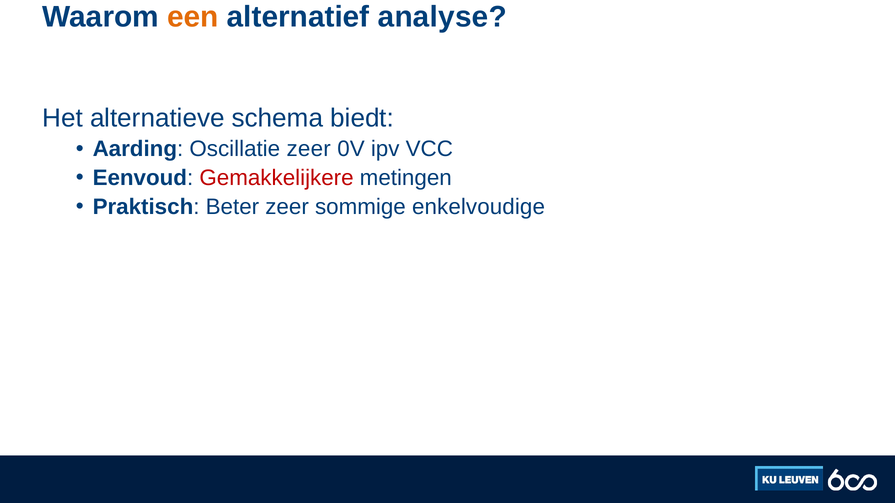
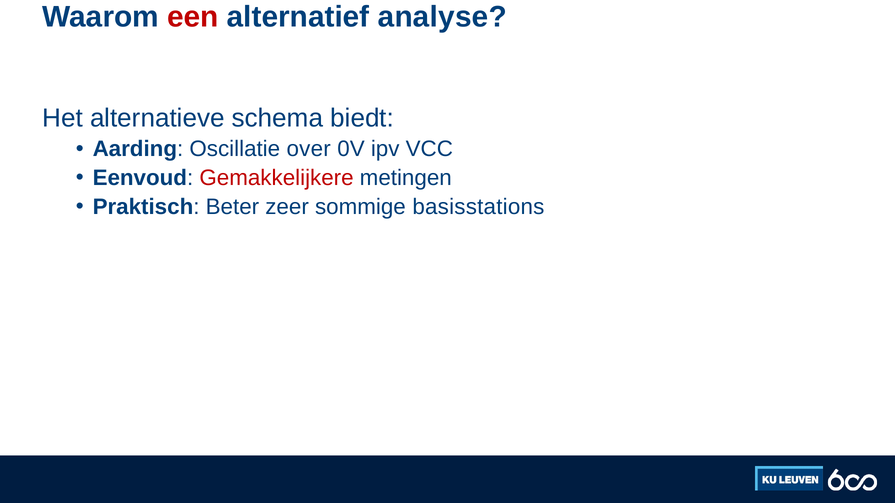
een colour: orange -> red (193, 17)
Oscillatie zeer: zeer -> over (309, 149)
enkelvoudige: enkelvoudige -> basisstations (478, 207)
